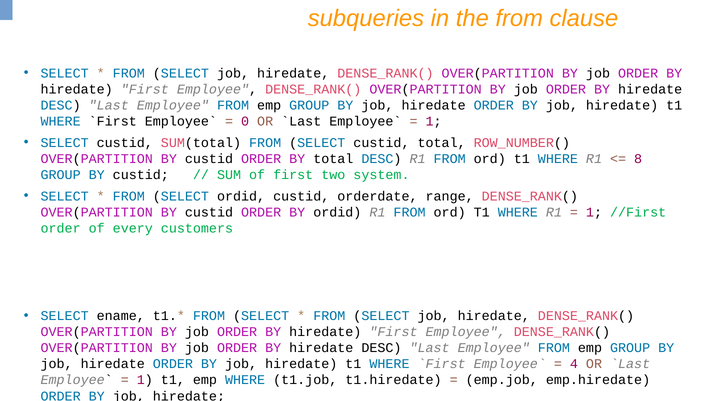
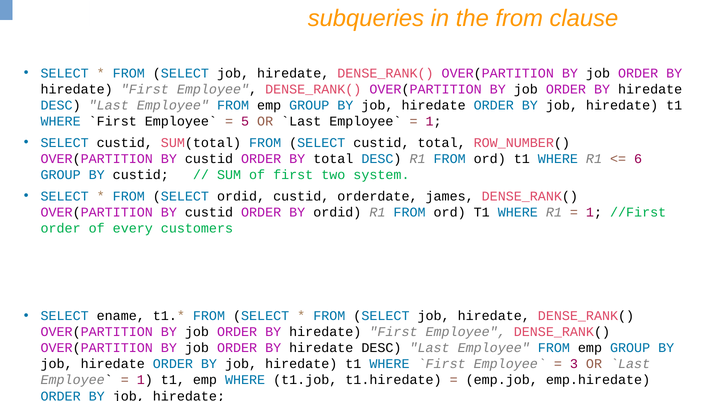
0: 0 -> 5 (245, 121)
8: 8 -> 6 (638, 159)
range: range -> james (450, 196)
4: 4 -> 3 (574, 364)
